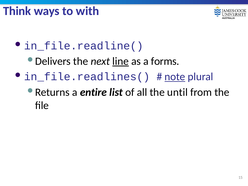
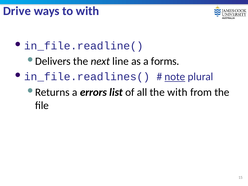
Think: Think -> Drive (17, 11)
line underline: present -> none (121, 61)
entire: entire -> errors (93, 92)
the until: until -> with (177, 92)
